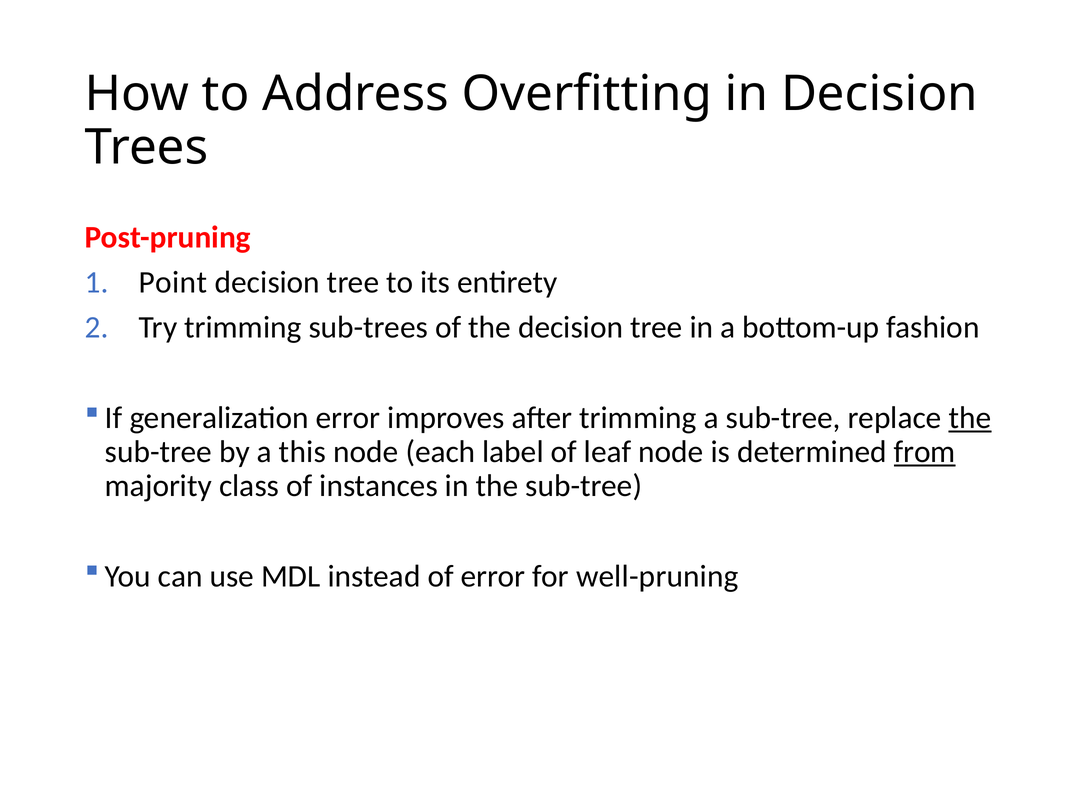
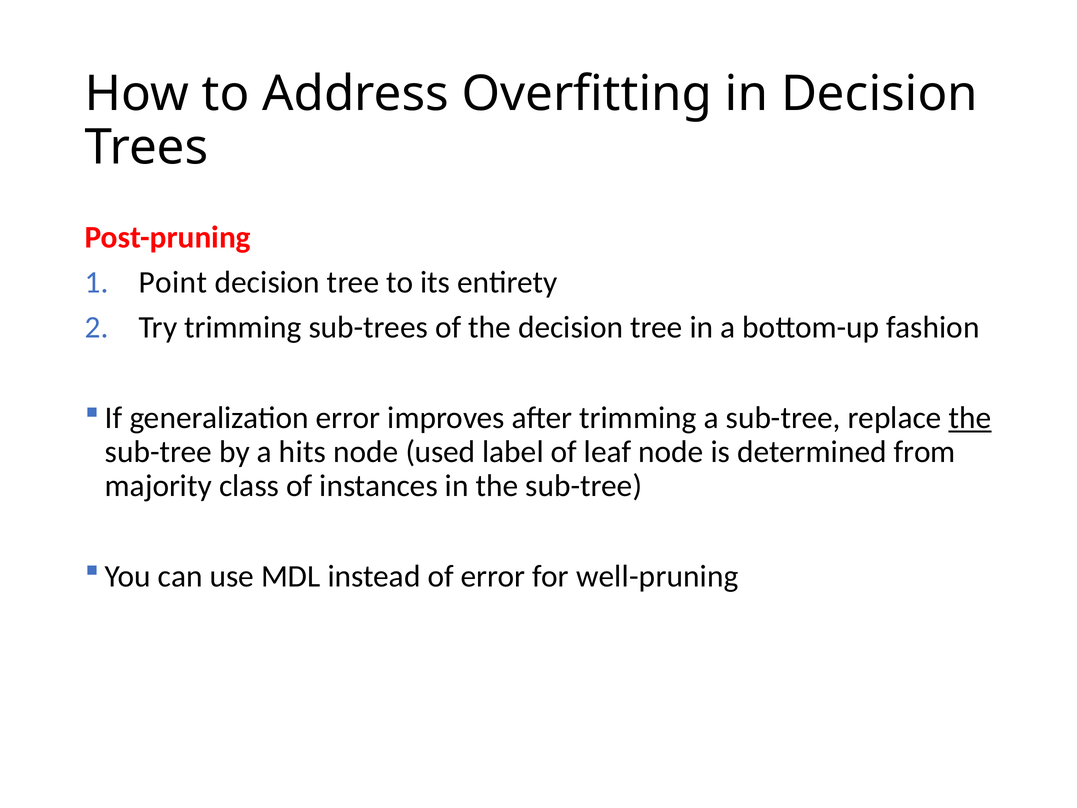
this: this -> hits (303, 452)
each: each -> used (440, 452)
from underline: present -> none (925, 452)
